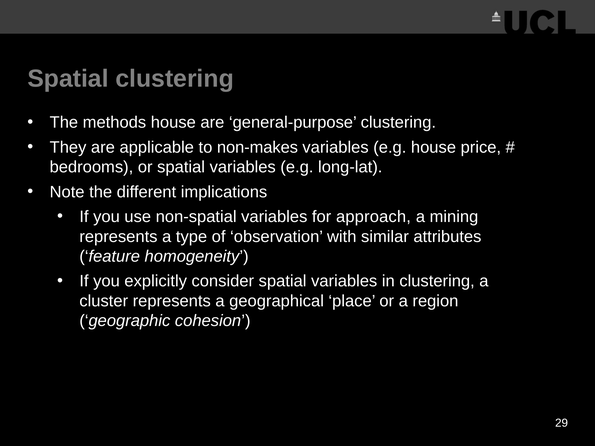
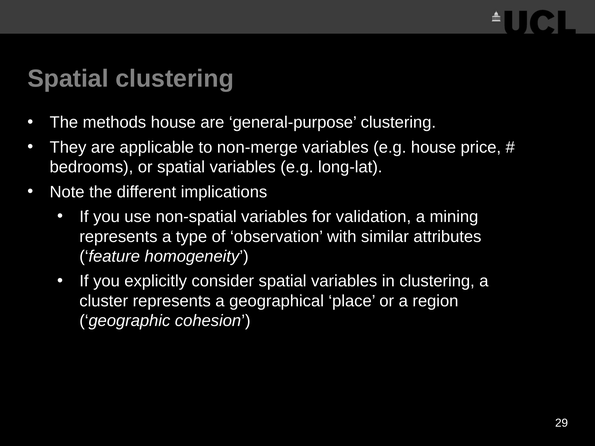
non-makes: non-makes -> non-merge (257, 147)
approach: approach -> validation (373, 217)
